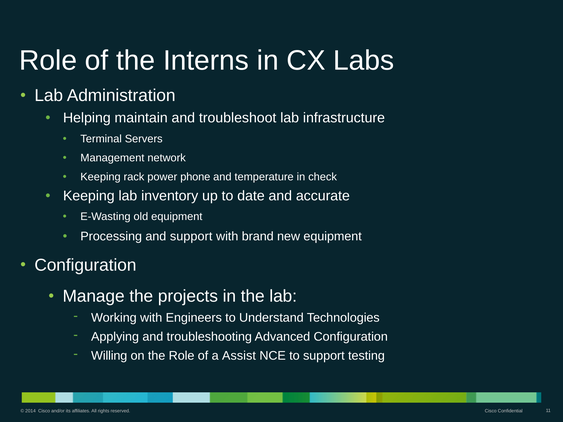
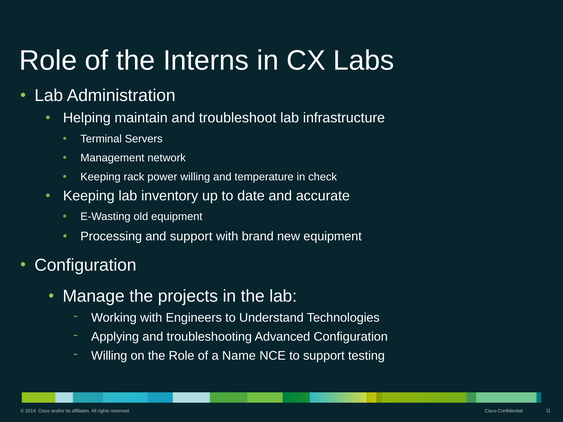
power phone: phone -> willing (195, 177)
Assist: Assist -> Name (239, 356)
